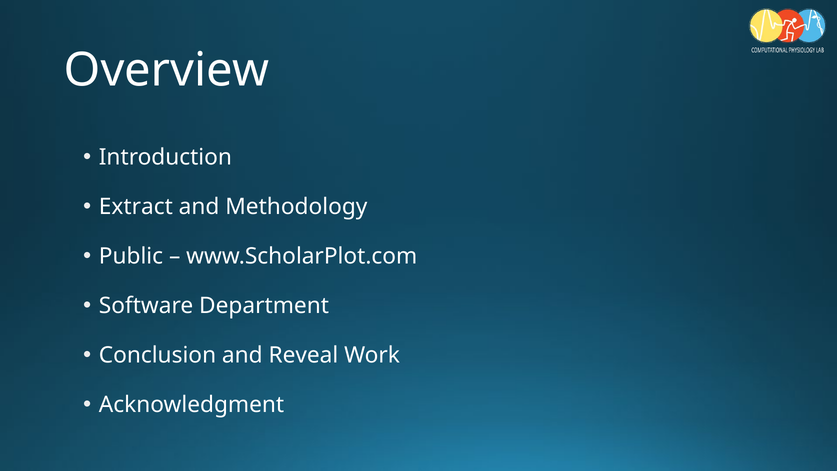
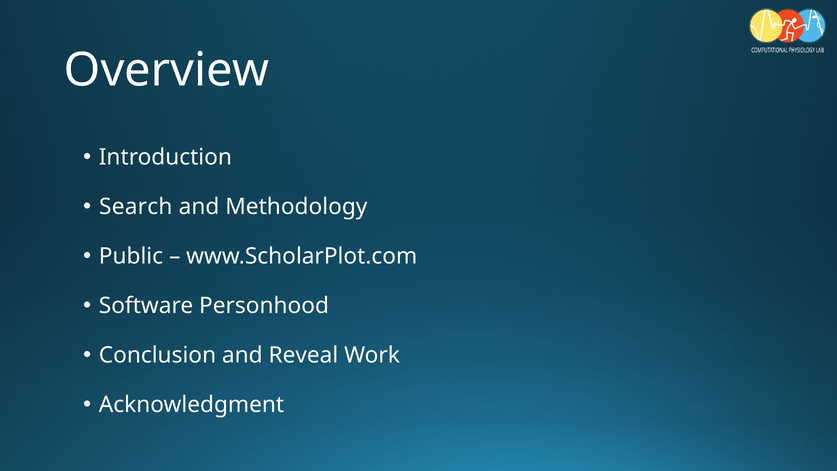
Extract: Extract -> Search (136, 207)
Department: Department -> Personhood (264, 306)
